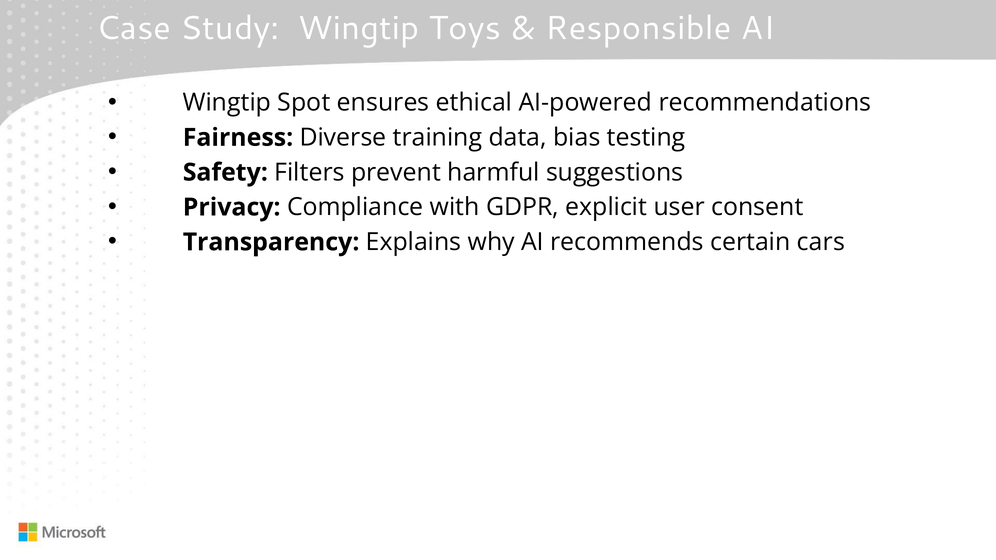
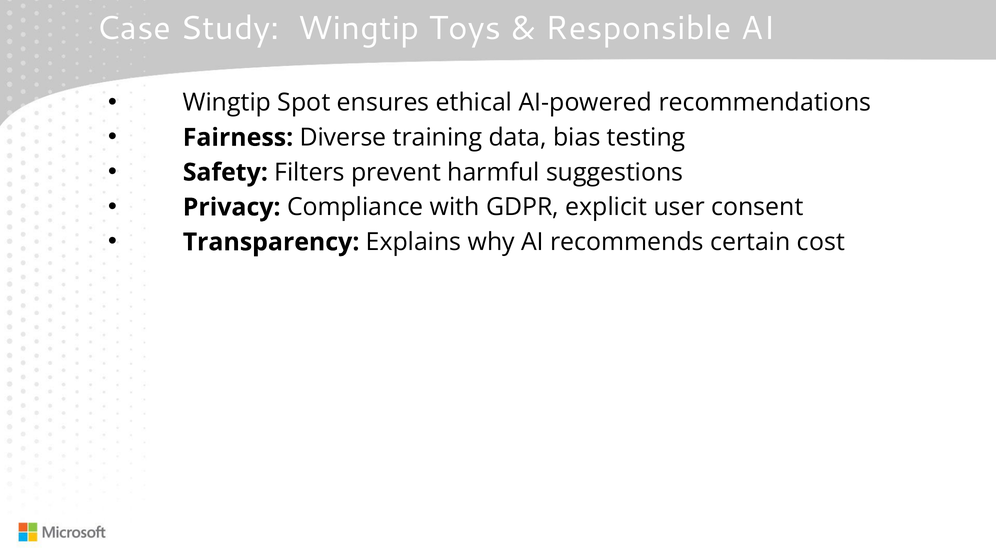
cars: cars -> cost (821, 242)
